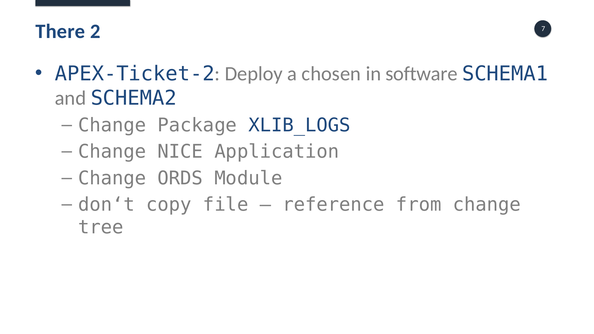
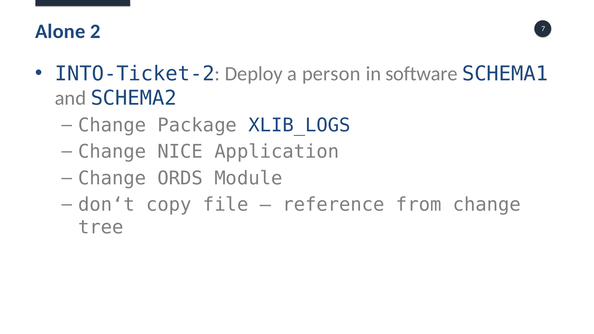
There: There -> Alone (60, 31)
APEX-Ticket-2: APEX-Ticket-2 -> INTO-Ticket-2 (135, 74)
chosen: chosen -> person (331, 74)
